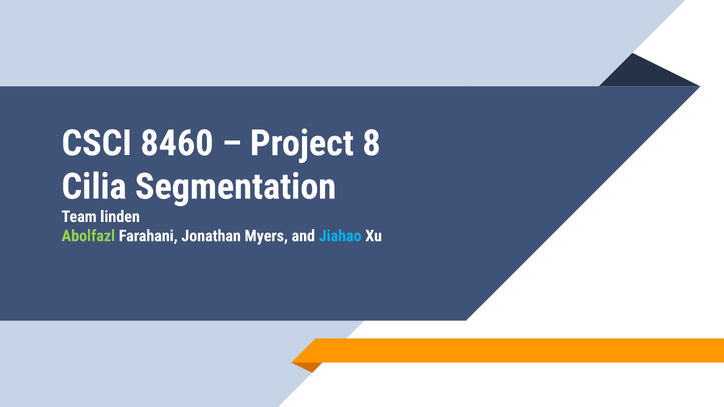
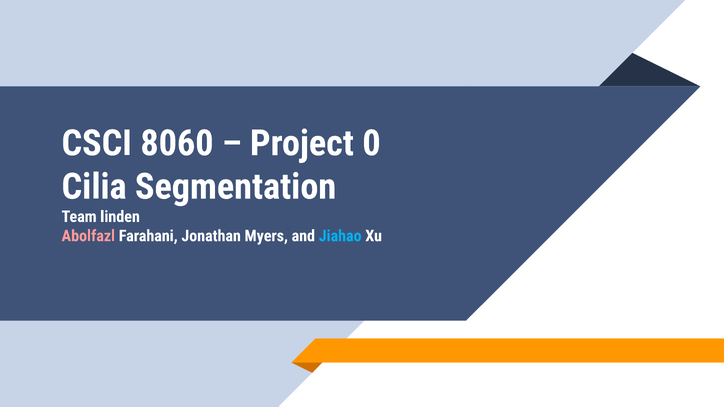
8460: 8460 -> 8060 (177, 143)
8: 8 -> 0 (371, 143)
Abolfazl colour: light green -> pink (88, 236)
